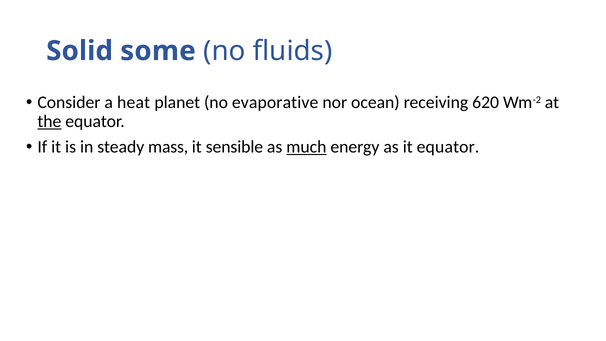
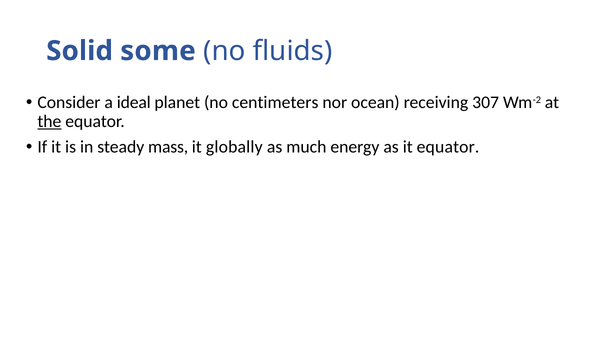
heat: heat -> ideal (134, 102)
evaporative: evaporative -> centimeters (275, 102)
620: 620 -> 307 (486, 102)
sensible: sensible -> globally (234, 147)
much underline: present -> none (306, 147)
